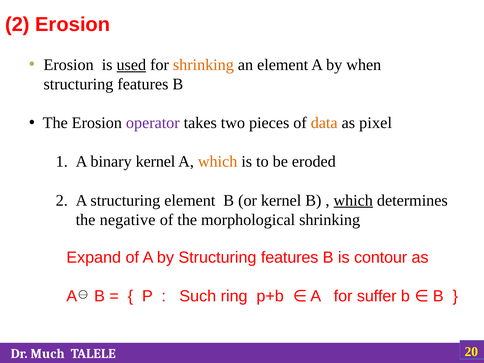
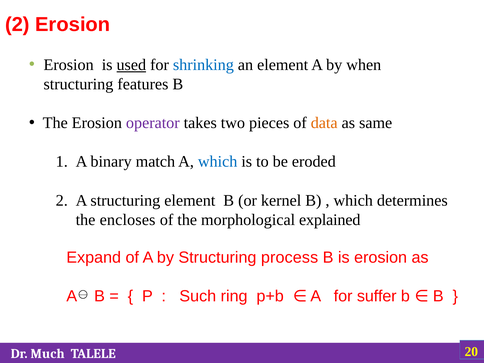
shrinking colour: orange -> blue (203, 65)
pixel: pixel -> same (376, 123)
binary kernel: kernel -> match (155, 162)
which colour: orange -> blue (218, 162)
which underline: present -> none (353, 200)
negative: negative -> encloses (128, 220)
morphological shrinking: shrinking -> explained (330, 220)
by Structuring features: features -> process (290, 258)
is contour: contour -> erosion (381, 258)
